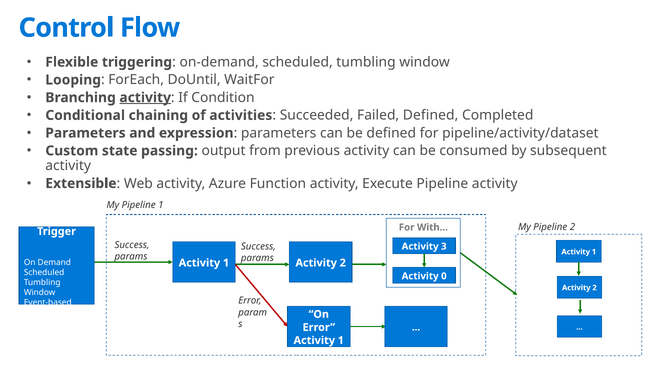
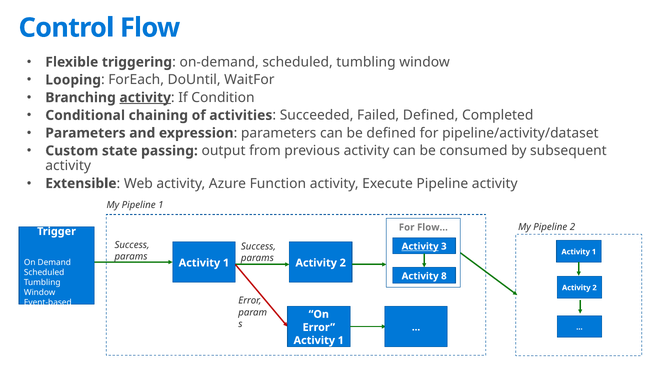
With…: With… -> Flow… (432, 227)
Activity underline: none -> present (420, 246)
0: 0 -> 8 (444, 276)
